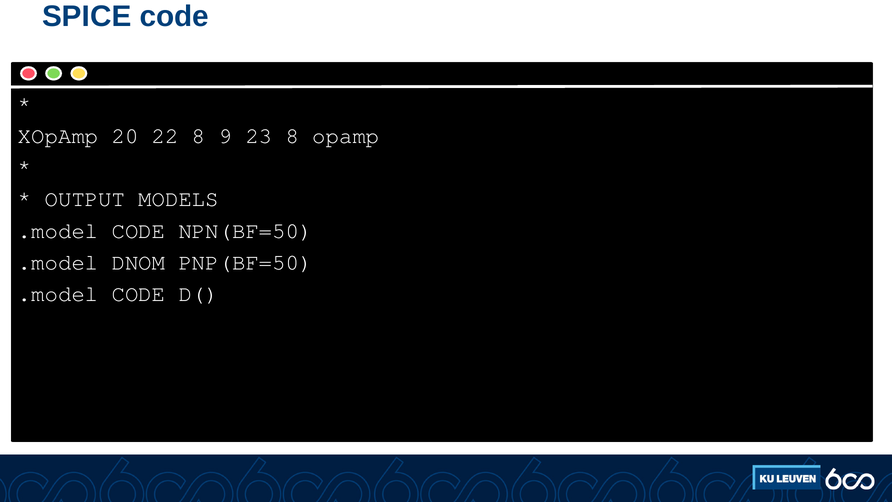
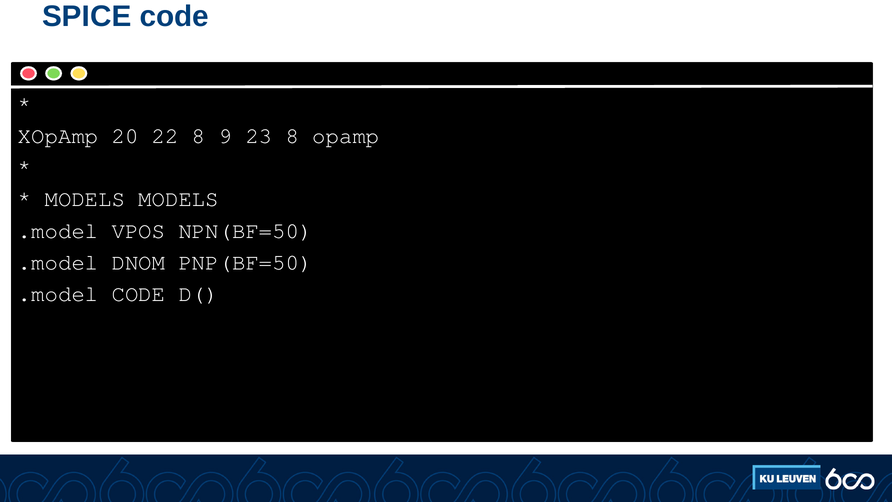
OUTPUT: OUTPUT -> MODELS (85, 199)
CODE: CODE -> VPOS (138, 231)
